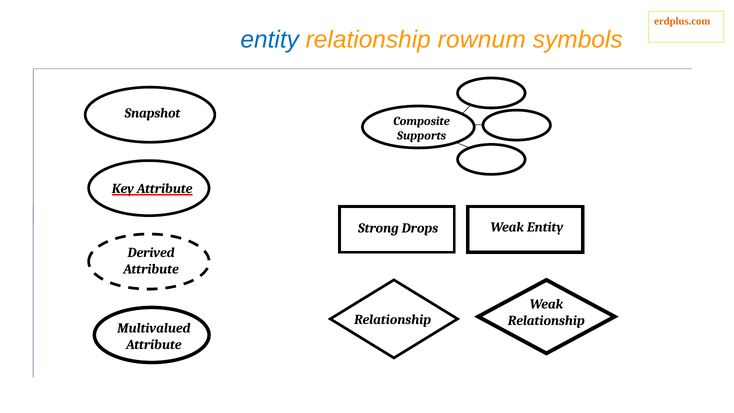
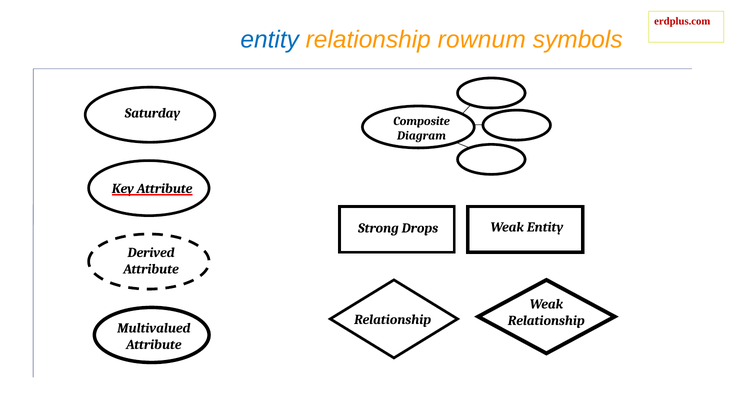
erdplus.com colour: orange -> red (682, 21)
Snapshot: Snapshot -> Saturday (152, 113)
Supports: Supports -> Diagram (421, 136)
